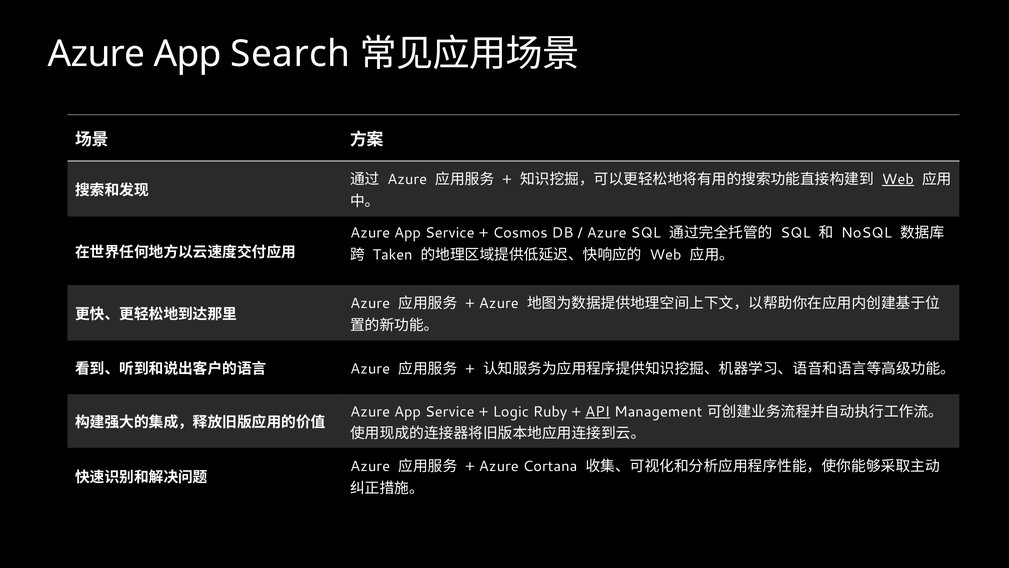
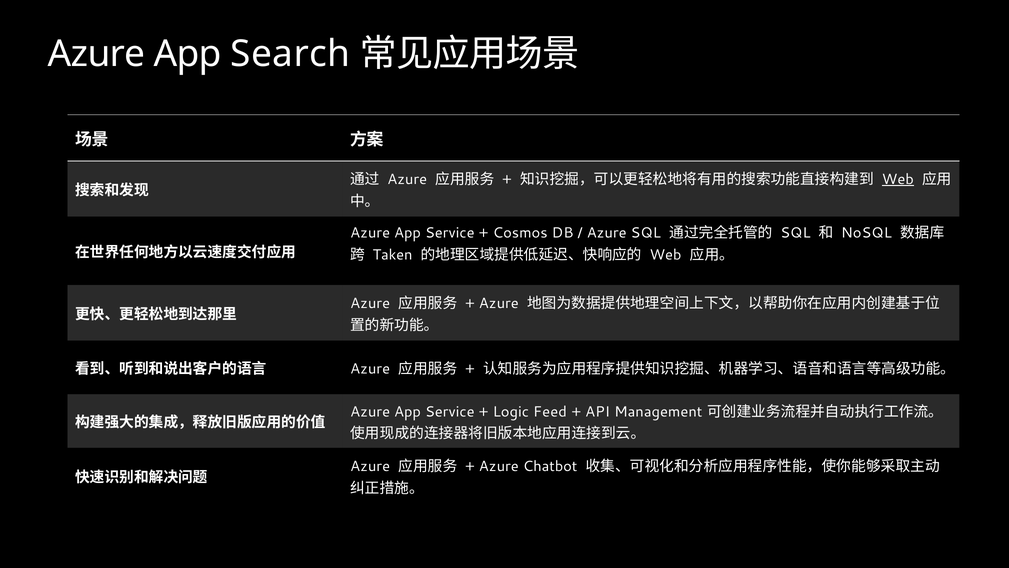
Ruby: Ruby -> Feed (550, 411)
API underline: present -> none (598, 411)
Cortana: Cortana -> Chatbot (550, 466)
